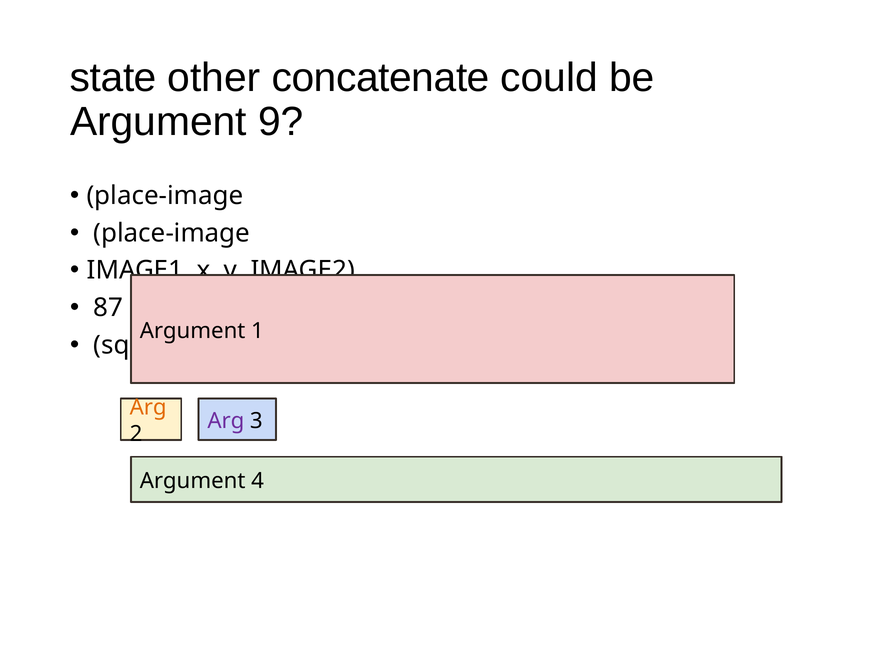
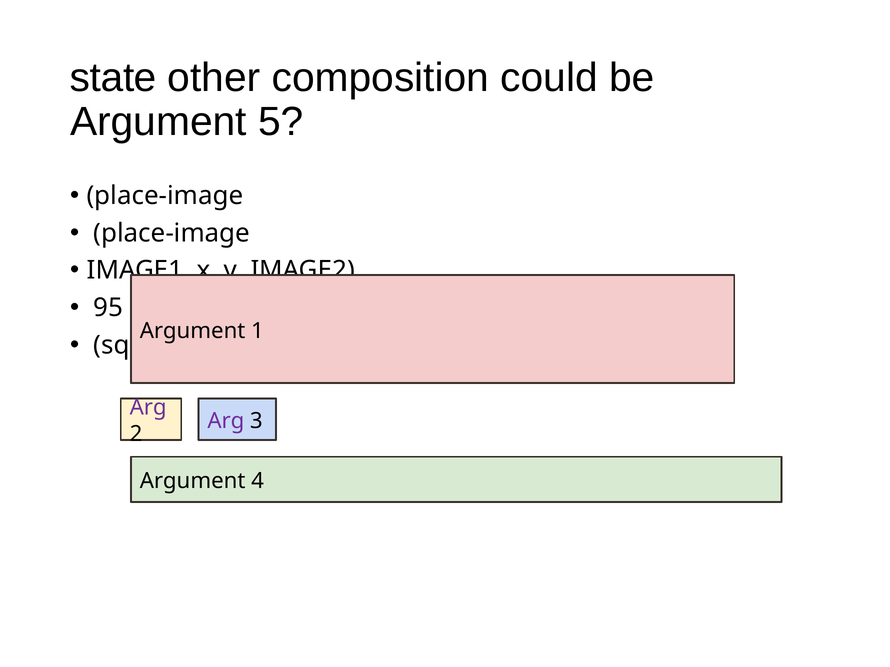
concatenate: concatenate -> composition (380, 78)
9: 9 -> 5 (281, 122)
87: 87 -> 95 (108, 308)
Arg colour: orange -> purple (148, 408)
